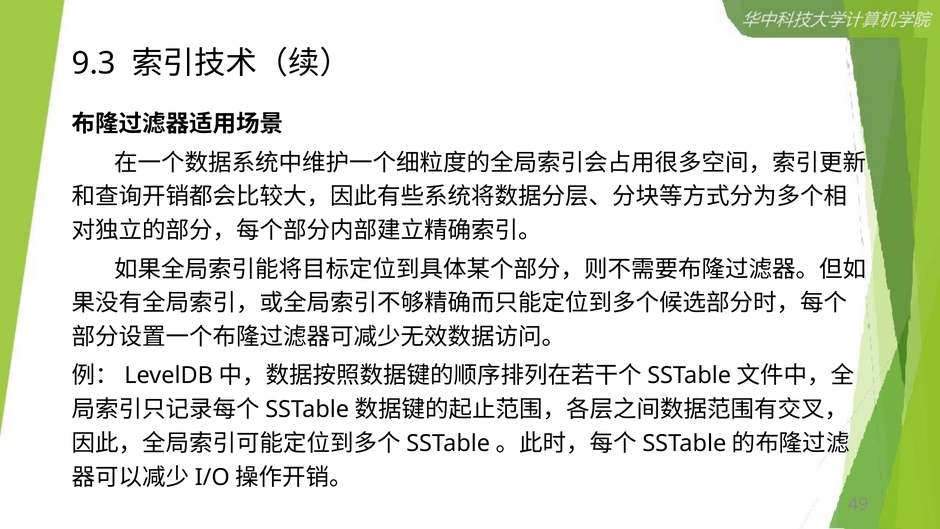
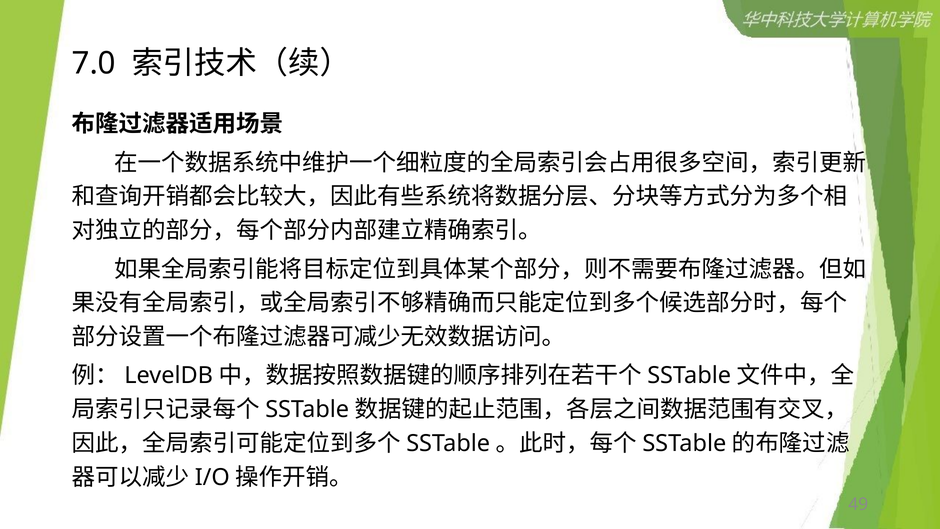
9.3: 9.3 -> 7.0 (94, 63)
